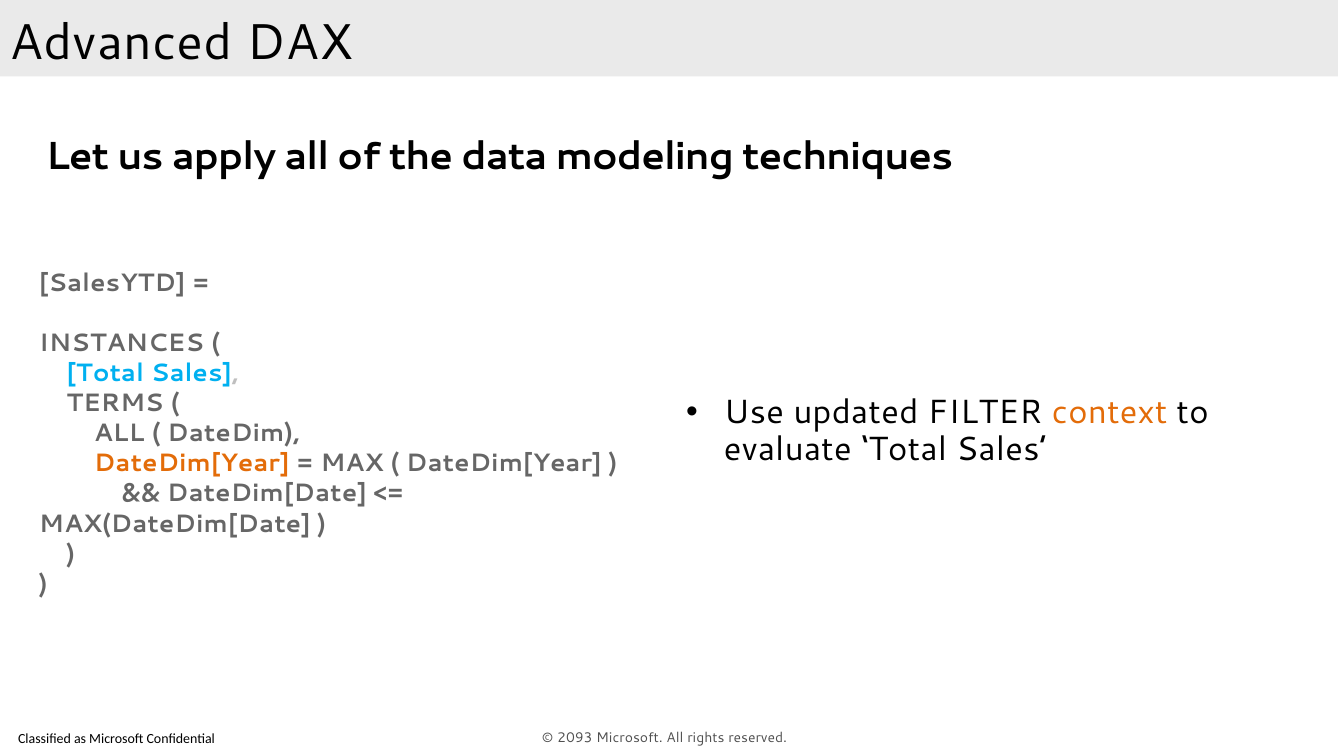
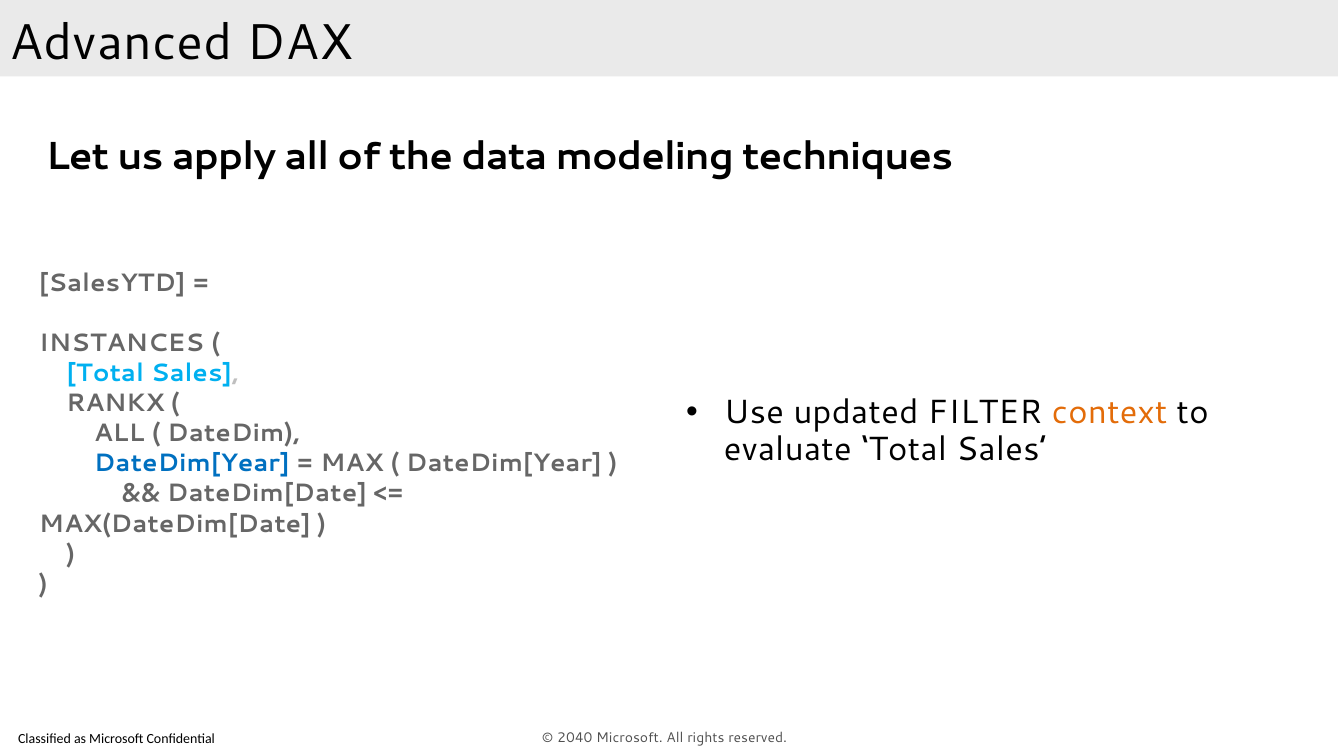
TERMS: TERMS -> RANKX (115, 403)
DateDim[Year colour: orange -> blue (192, 463)
2093: 2093 -> 2040 (575, 738)
